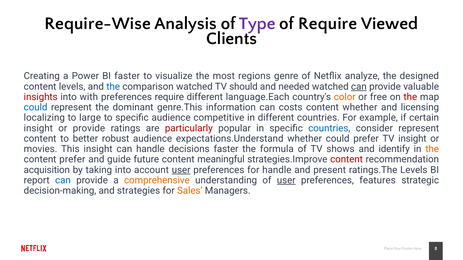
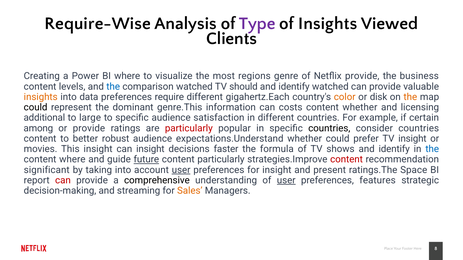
of Require: Require -> Insights (328, 24)
BI faster: faster -> where (127, 76)
Netflix analyze: analyze -> provide (362, 76)
designed: designed -> business (419, 76)
needed: needed -> identify (294, 87)
can underline: present -> none (359, 87)
insights colour: red -> orange (41, 97)
with: with -> data (89, 97)
language.Each: language.Each -> gigahertz.Each (258, 97)
free: free -> disk (379, 97)
the colour: red -> orange (410, 97)
could colour: blue -> black (36, 108)
localizing: localizing -> additional (44, 118)
competitive: competitive -> satisfaction (219, 118)
insight: insight -> among (38, 128)
countries colour: blue -> black (329, 128)
consider represent: represent -> countries (419, 128)
can handle: handle -> insight (150, 149)
the colour: orange -> blue (432, 149)
content prefer: prefer -> where (72, 160)
future underline: none -> present (146, 160)
content meaningful: meaningful -> particularly (221, 160)
acquisition: acquisition -> significant (47, 170)
for handle: handle -> insight (277, 170)
ratings.The Levels: Levels -> Space (414, 170)
can colour: blue -> red (63, 181)
comprehensive colour: orange -> black (157, 181)
strategies: strategies -> streaming (139, 191)
